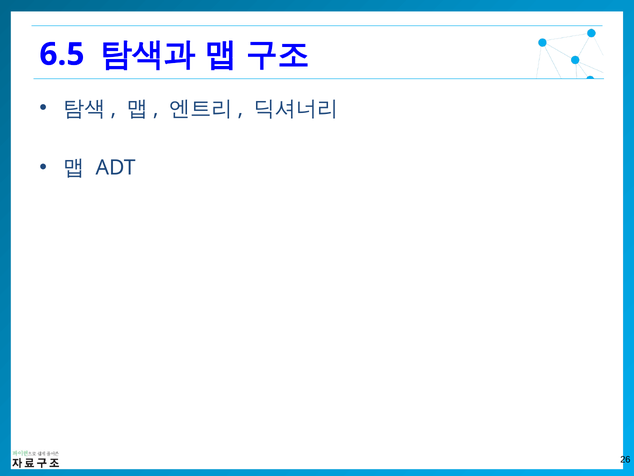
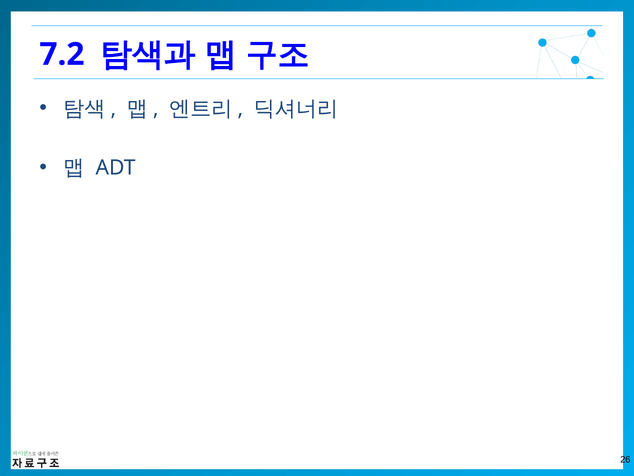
6.5: 6.5 -> 7.2 (62, 54)
